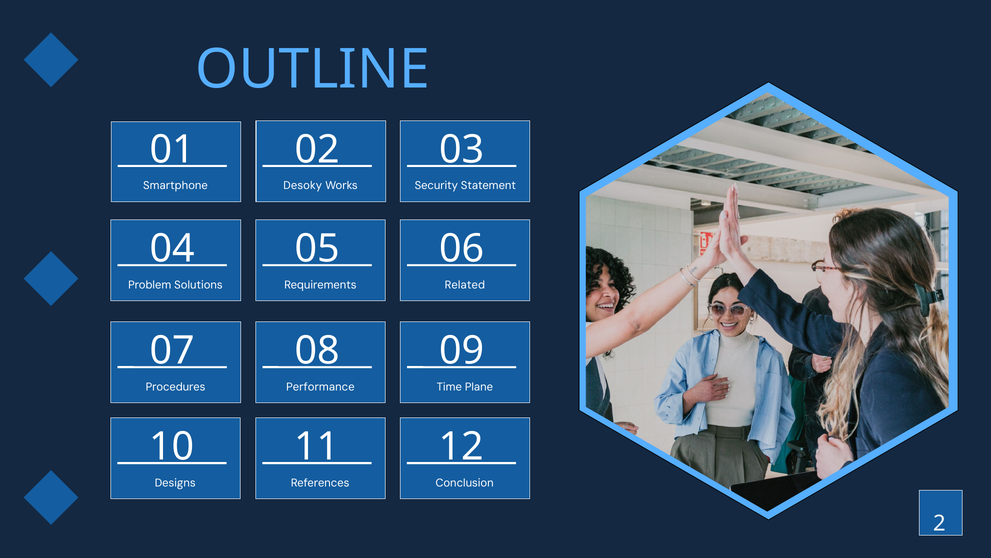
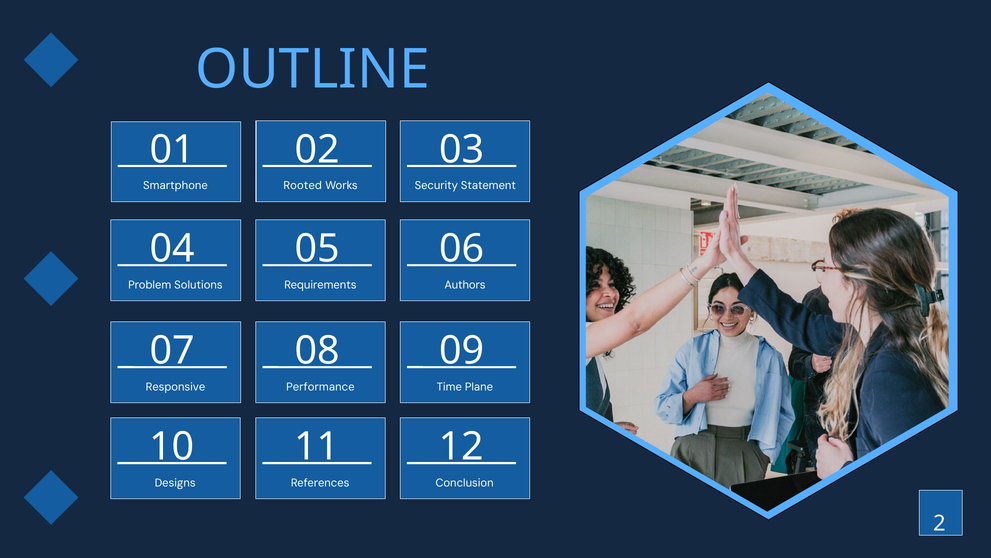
Desoky: Desoky -> Rooted (303, 186)
Related: Related -> Authors (465, 285)
Procedures: Procedures -> Responsive (175, 387)
